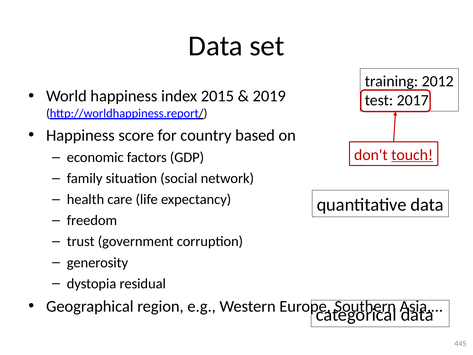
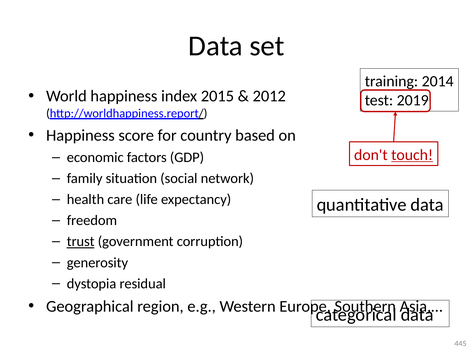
2012: 2012 -> 2014 (438, 81)
2019: 2019 -> 2012 (269, 96)
2017: 2017 -> 2019 (413, 100)
trust underline: none -> present (81, 241)
